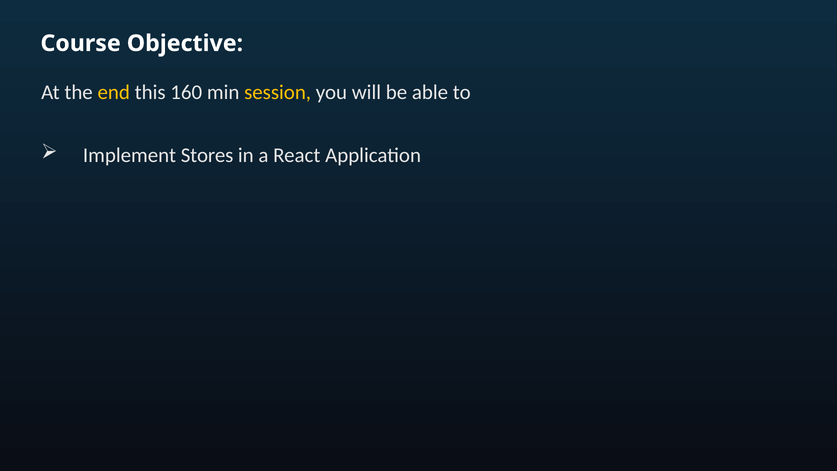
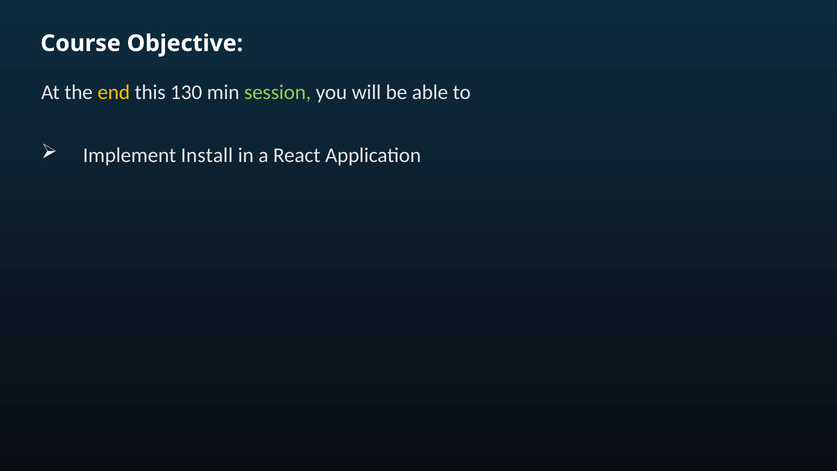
160: 160 -> 130 (186, 92)
session colour: yellow -> light green (278, 92)
Stores: Stores -> Install (207, 155)
